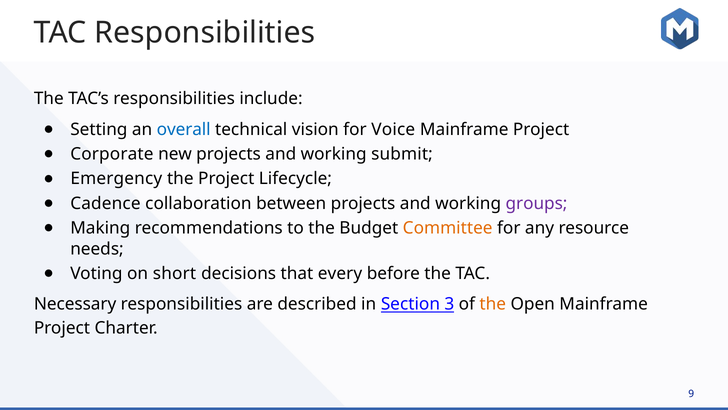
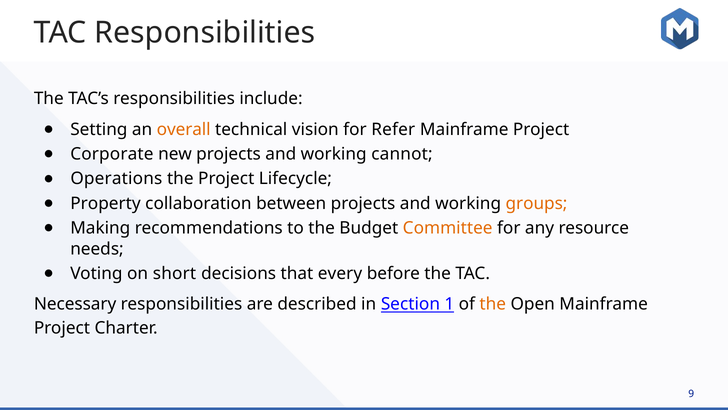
overall colour: blue -> orange (184, 129)
Voice: Voice -> Refer (393, 129)
submit: submit -> cannot (402, 154)
Emergency: Emergency -> Operations (116, 179)
Cadence: Cadence -> Property (105, 203)
groups colour: purple -> orange (537, 203)
3: 3 -> 1 (449, 304)
